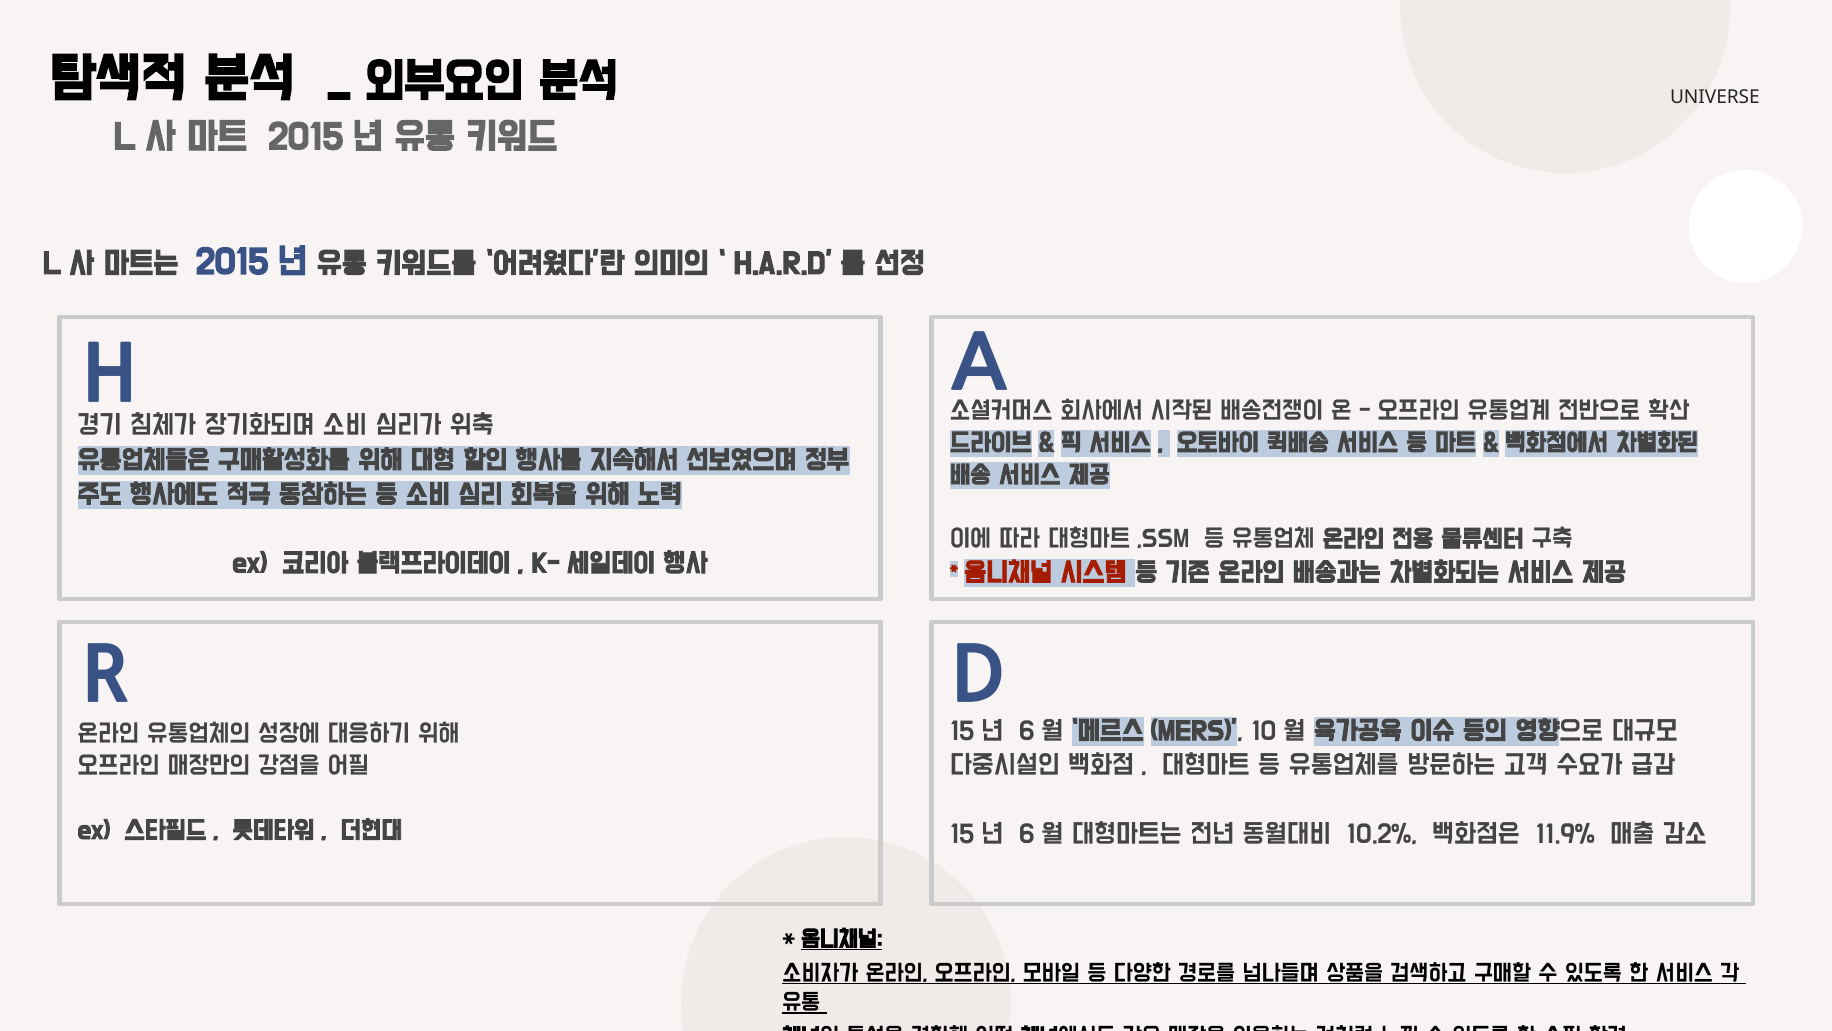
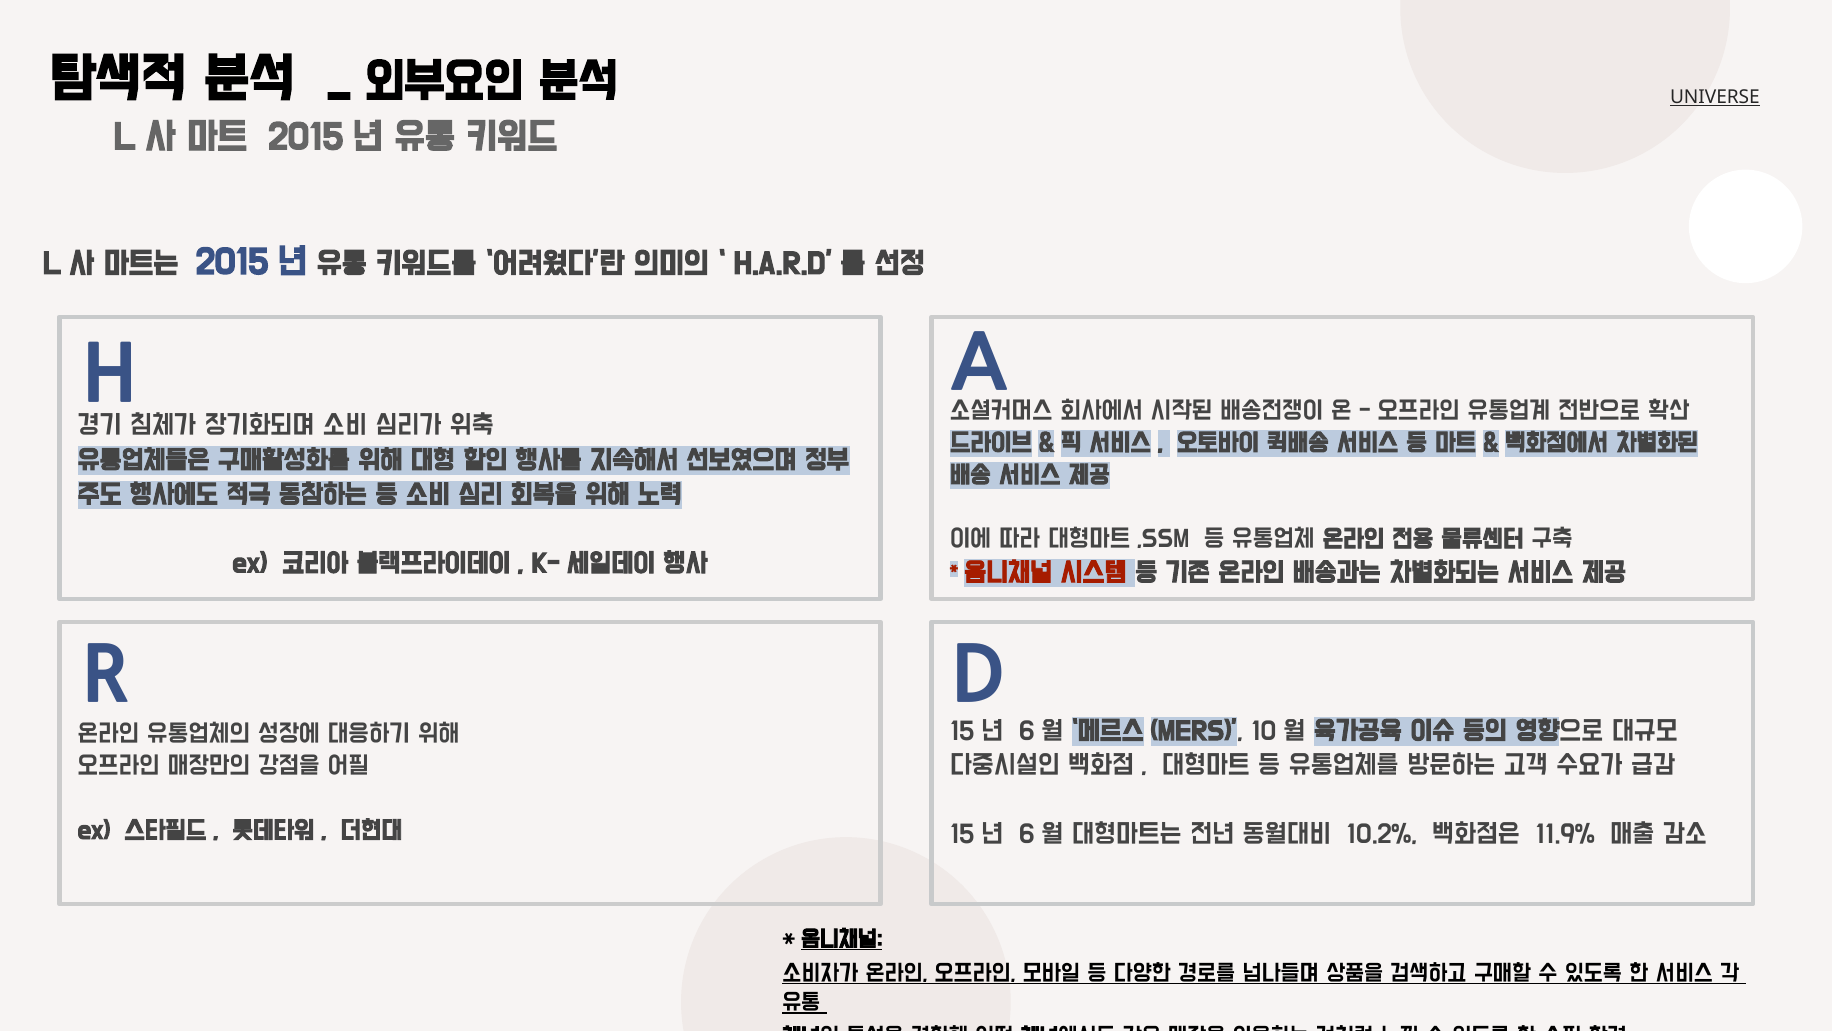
UNIVERSE underline: none -> present (1715, 97)
